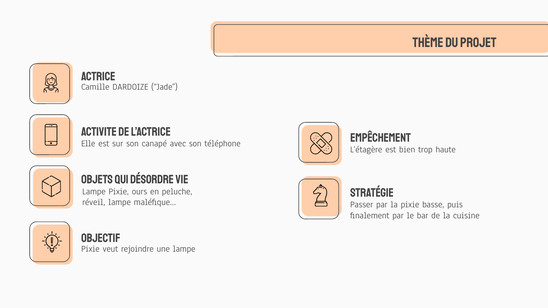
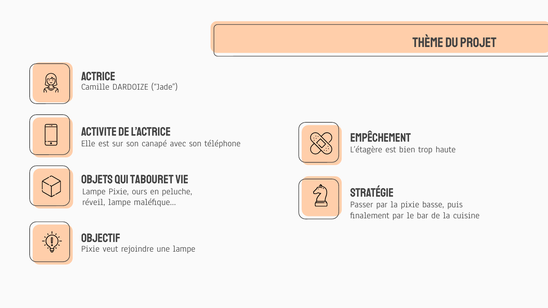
désordre: désordre -> tabouret (152, 180)
